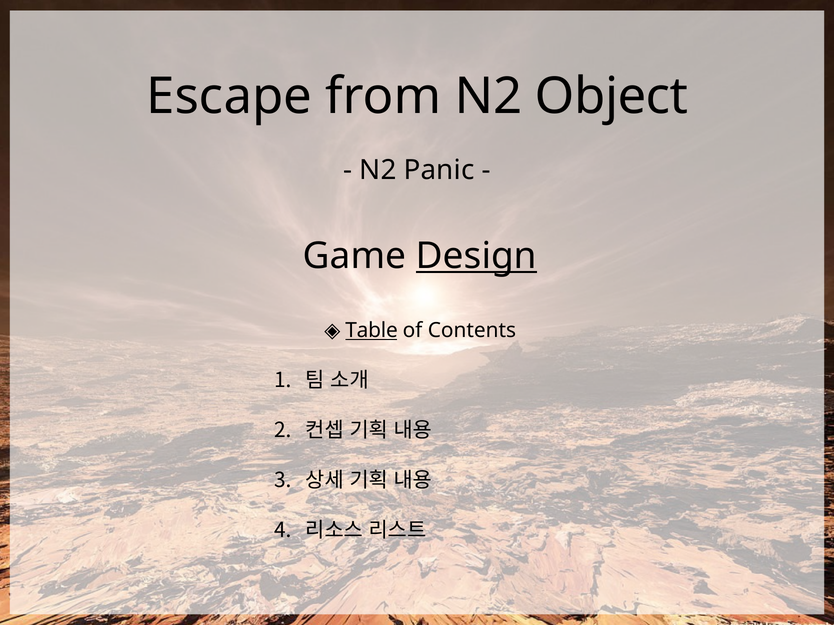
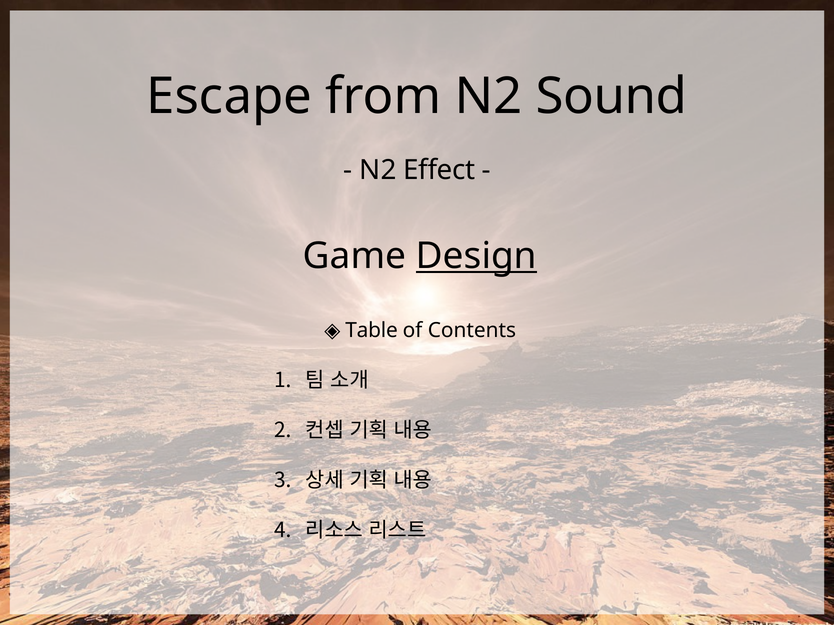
Object: Object -> Sound (612, 97)
Panic: Panic -> Effect (439, 170)
Table underline: present -> none (372, 331)
